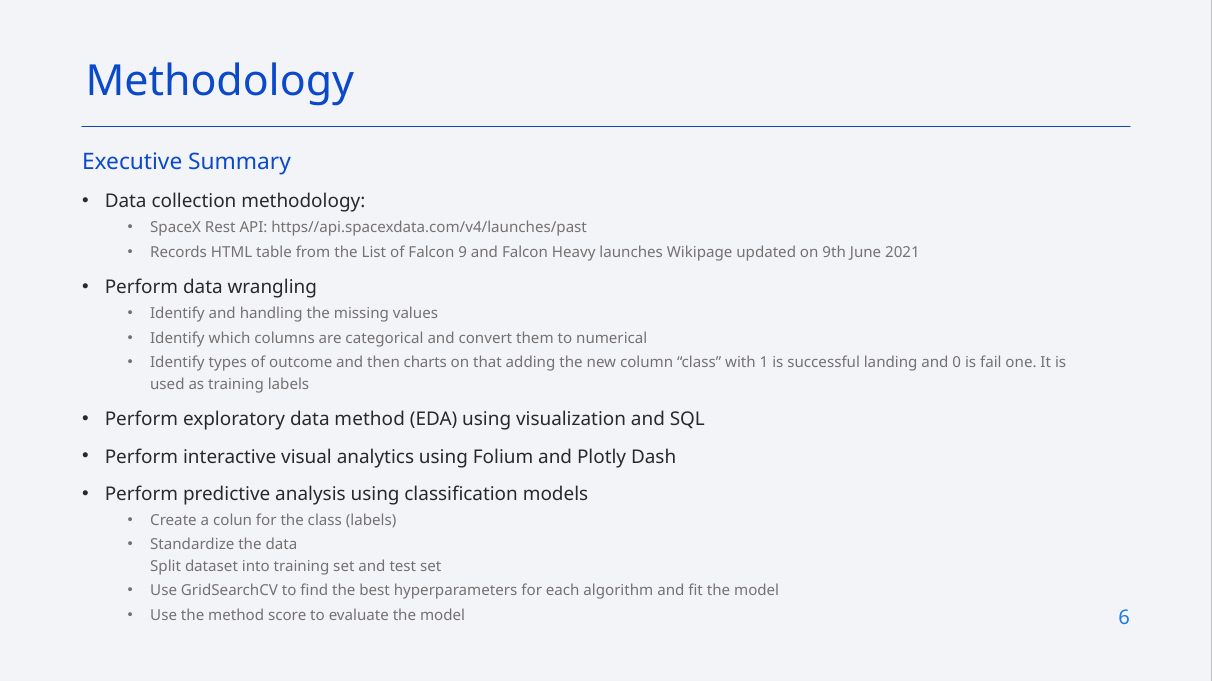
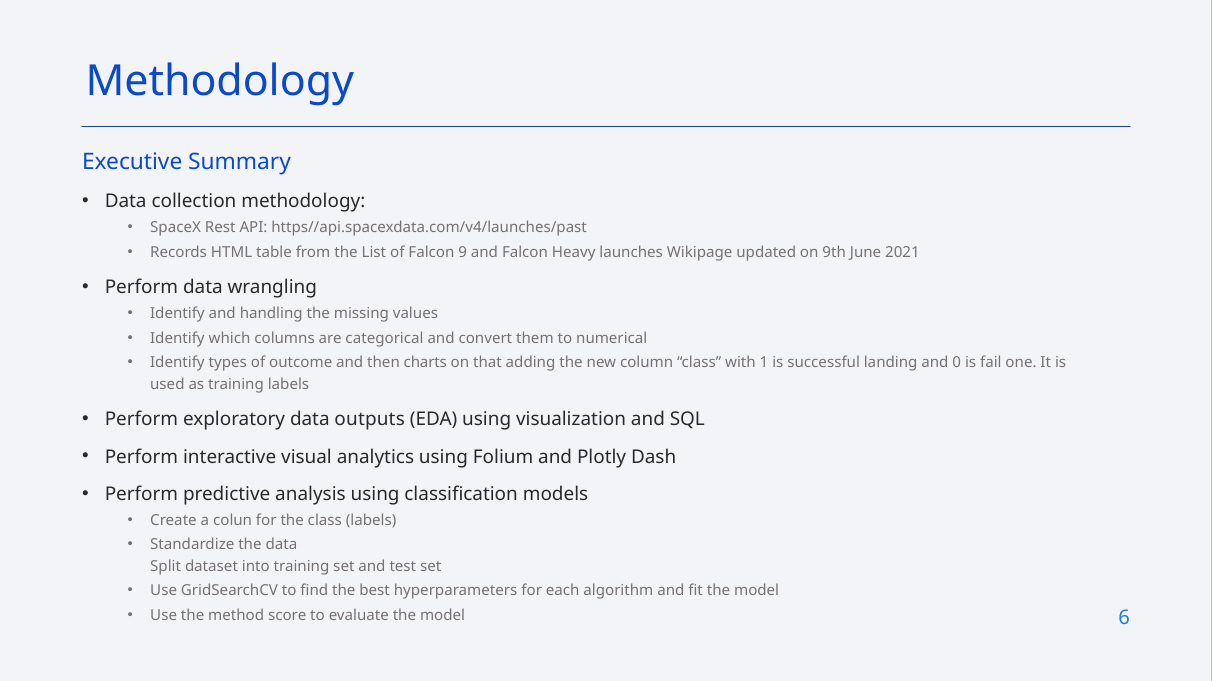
data method: method -> outputs (370, 420)
